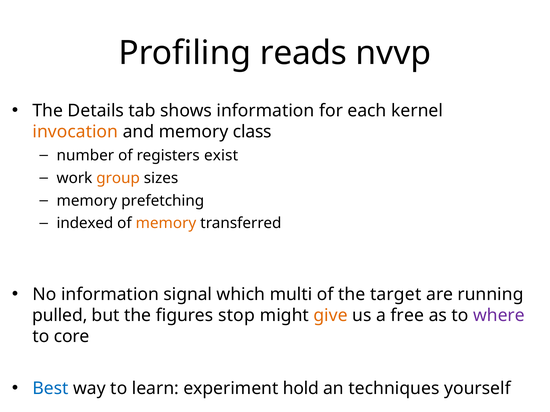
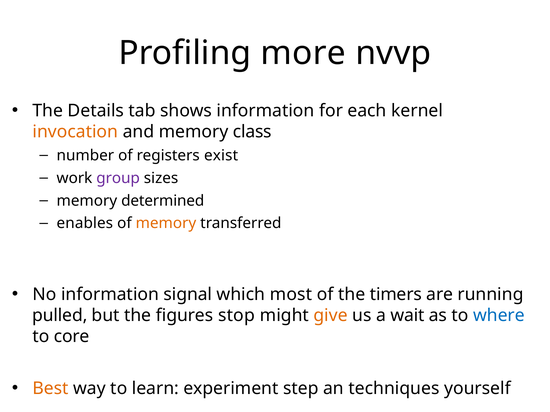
reads: reads -> more (303, 53)
group colour: orange -> purple (118, 178)
prefetching: prefetching -> determined (163, 201)
indexed: indexed -> enables (85, 224)
multi: multi -> most (291, 295)
target: target -> timers (396, 295)
free: free -> wait (407, 316)
where colour: purple -> blue (499, 316)
Best colour: blue -> orange (51, 389)
hold: hold -> step (301, 389)
